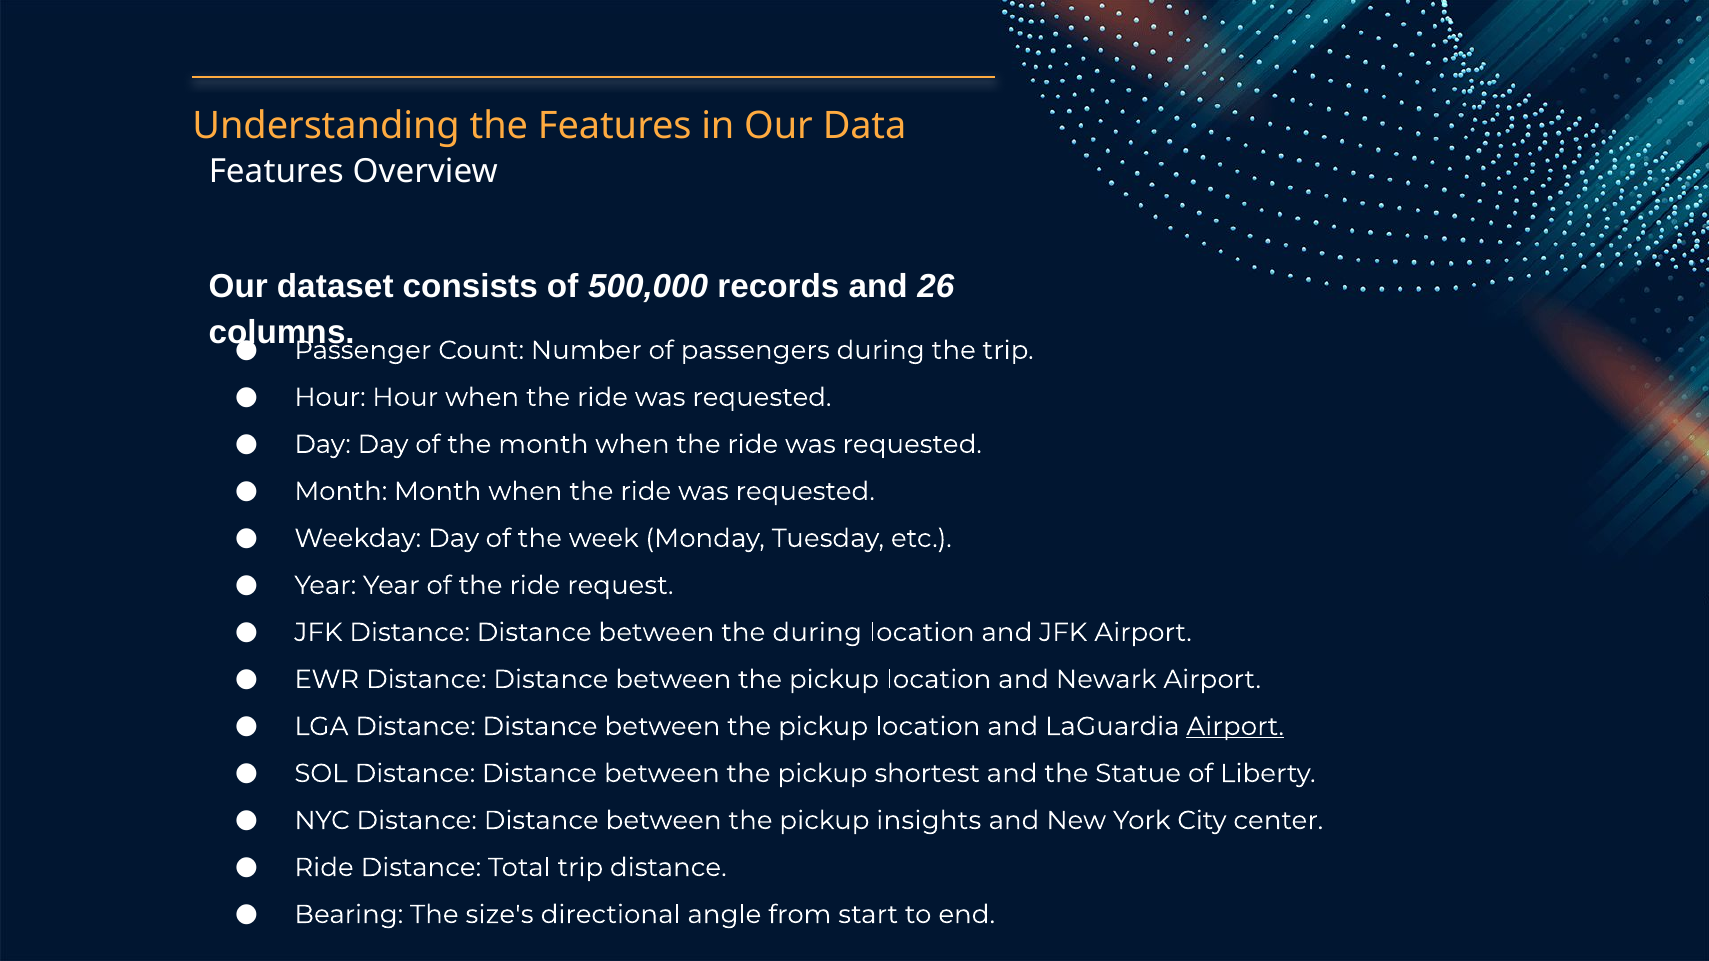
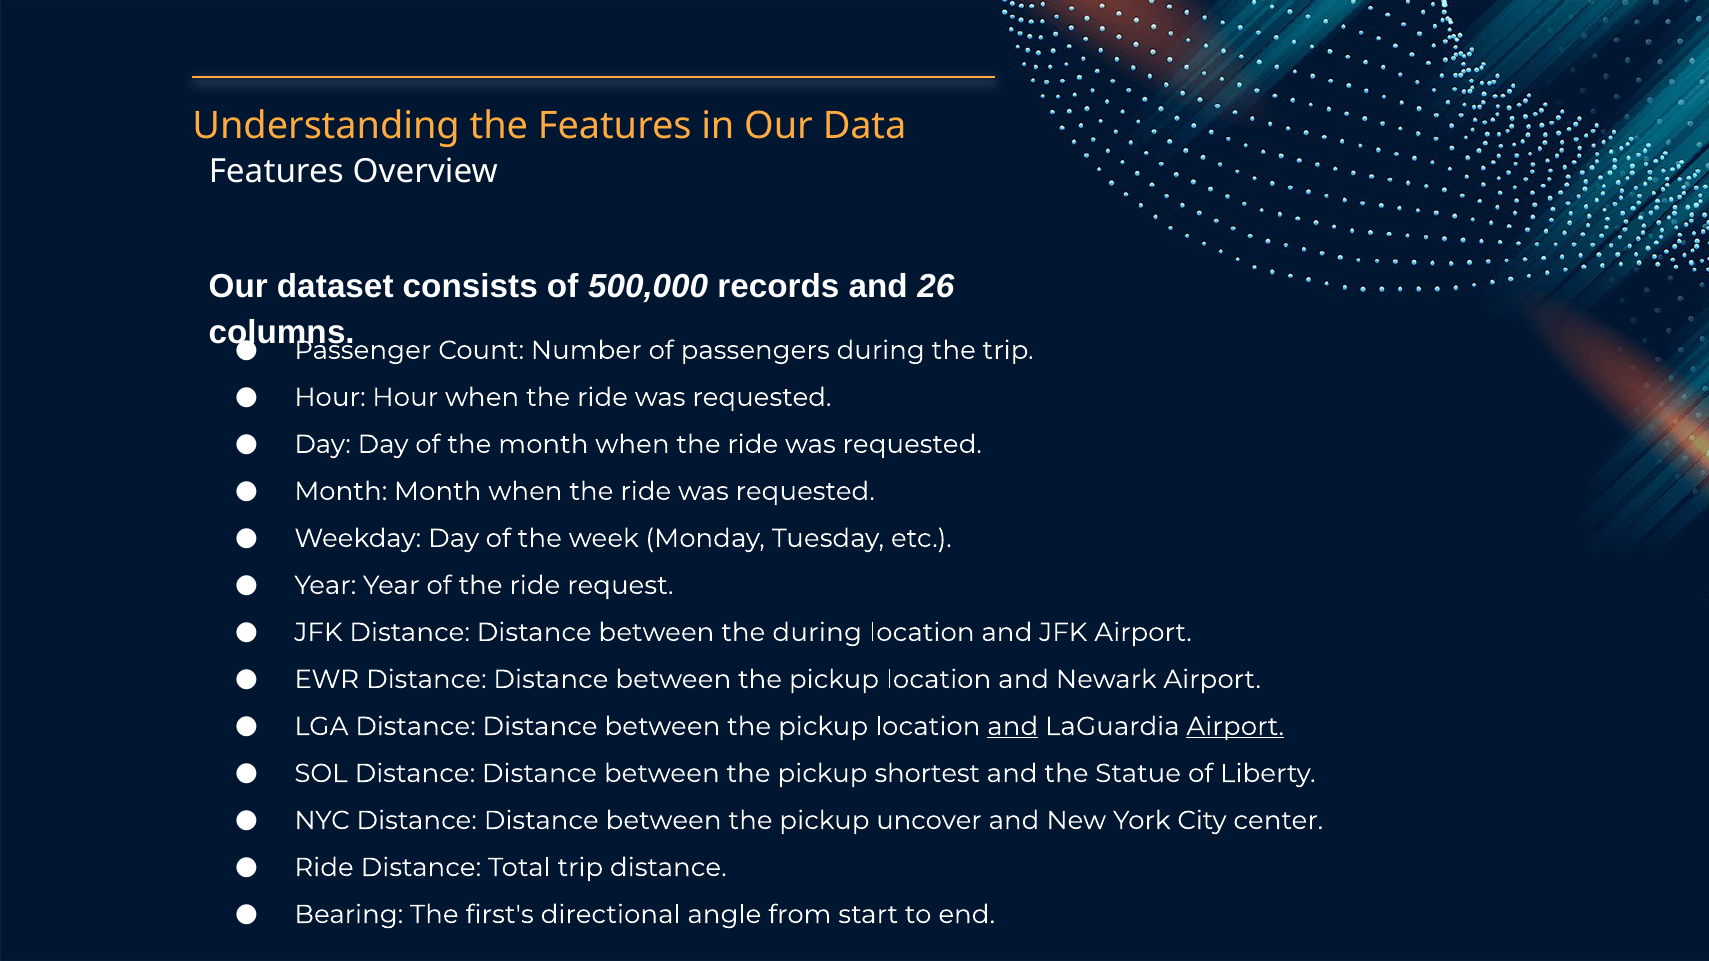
and underline: none -> present (1013, 727)
insights: insights -> uncover (929, 821)
size's: size's -> first's (500, 915)
